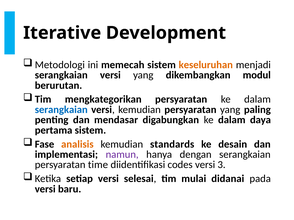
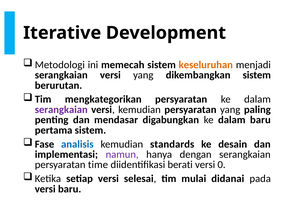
dikembangkan modul: modul -> sistem (257, 75)
serangkaian colour: blue -> purple (61, 110)
dalam daya: daya -> baru (260, 120)
analisis colour: orange -> blue (77, 144)
codes: codes -> berati (180, 165)
3: 3 -> 0 (222, 165)
